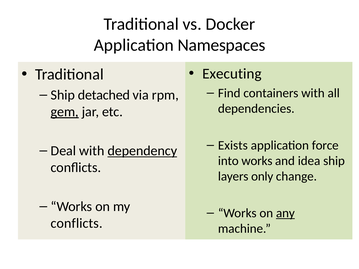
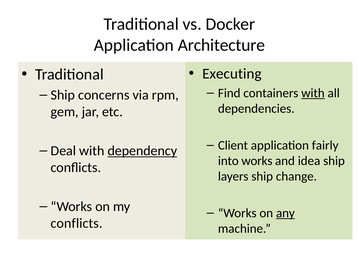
Namespaces: Namespaces -> Architecture (221, 45)
with underline: none -> present (313, 93)
detached: detached -> concerns (104, 95)
gem underline: present -> none (65, 112)
Exists: Exists -> Client (233, 145)
force: force -> fairly (325, 145)
layers only: only -> ship (262, 176)
